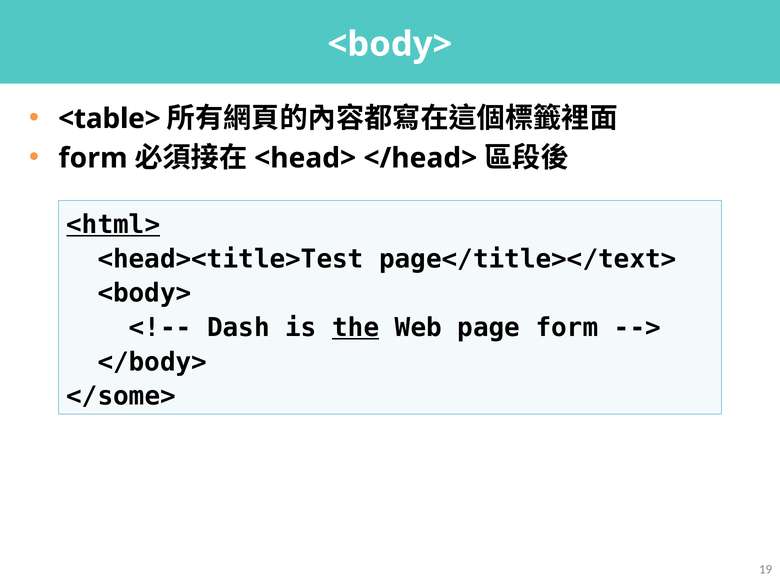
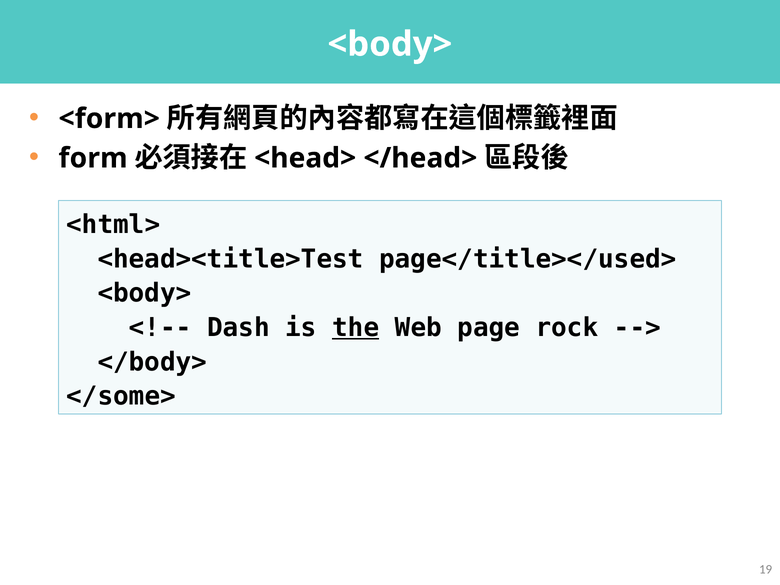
<table>: <table> -> <form> (109, 119)
<html> underline: present -> none (113, 225)
page</title></text>: page</title></text> -> page</title></used> (528, 259)
page form: form -> rock (567, 328)
